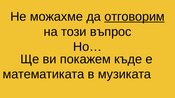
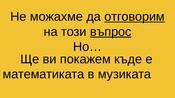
въпрос underline: none -> present (111, 32)
